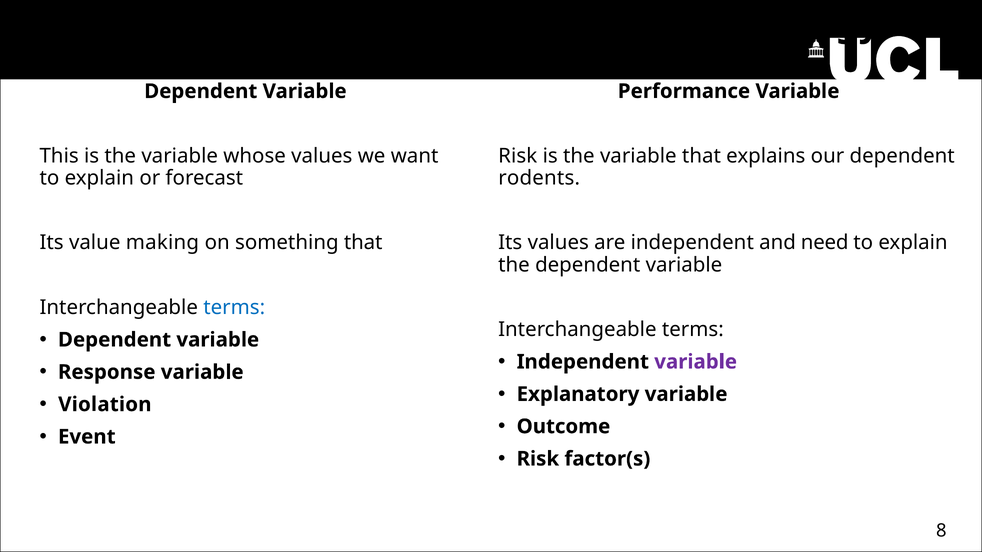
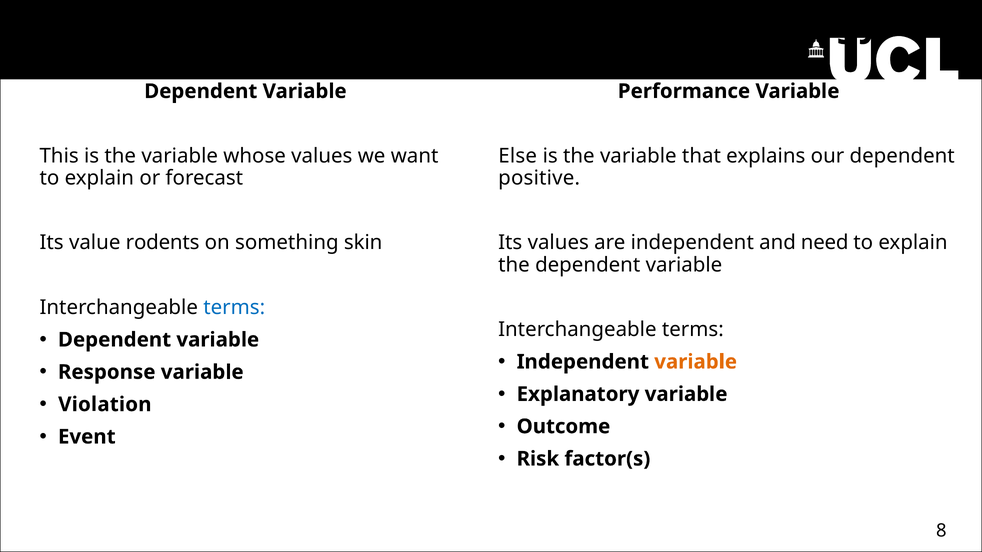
Risk: Risk -> Else (518, 156)
rodents: rodents -> positive (539, 178)
making: making -> rodents (163, 243)
something that: that -> skin (363, 243)
variable colour: purple -> orange (696, 362)
